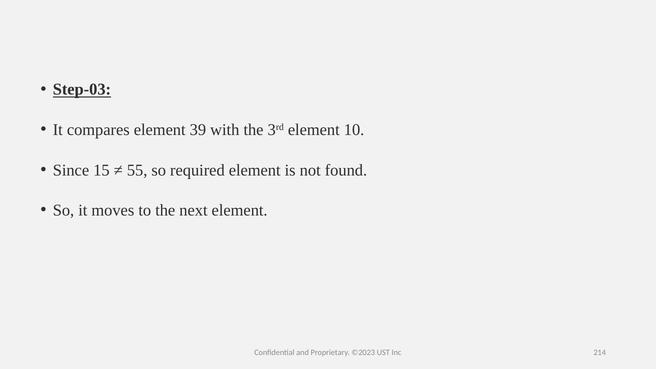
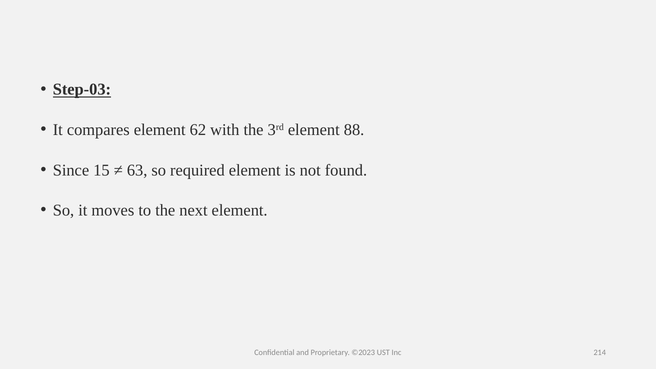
39: 39 -> 62 (198, 130)
10: 10 -> 88 (354, 130)
55: 55 -> 63 (137, 170)
